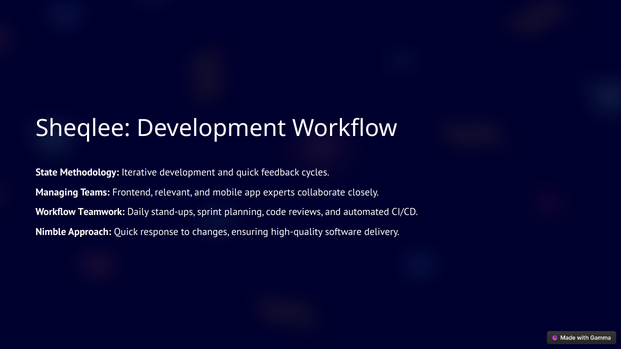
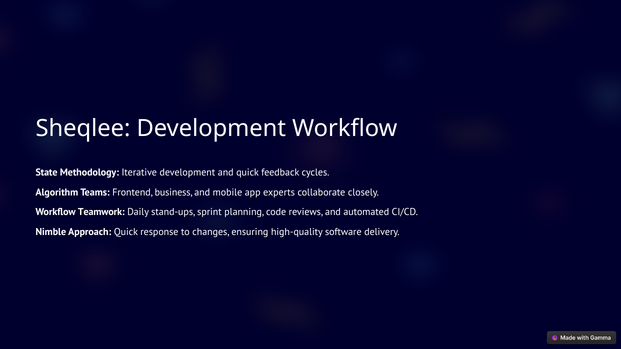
Managing: Managing -> Algorithm (57, 193)
relevant: relevant -> business (174, 193)
